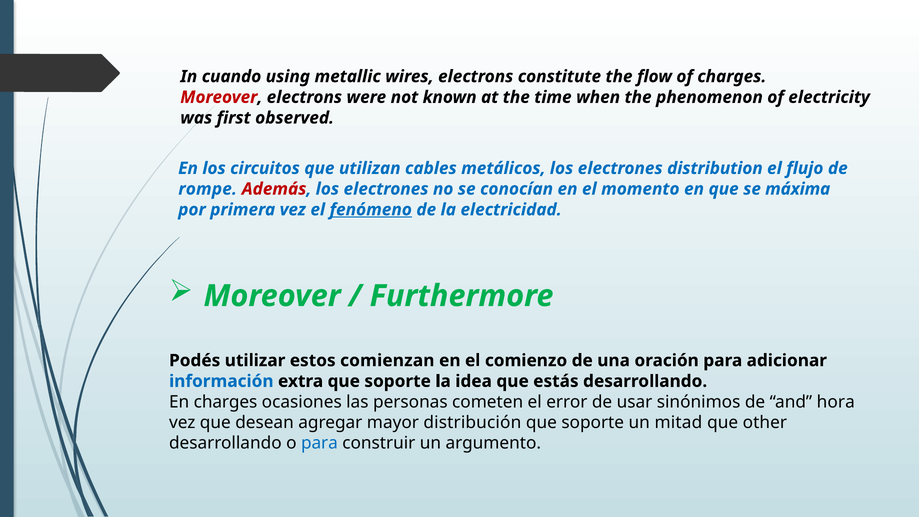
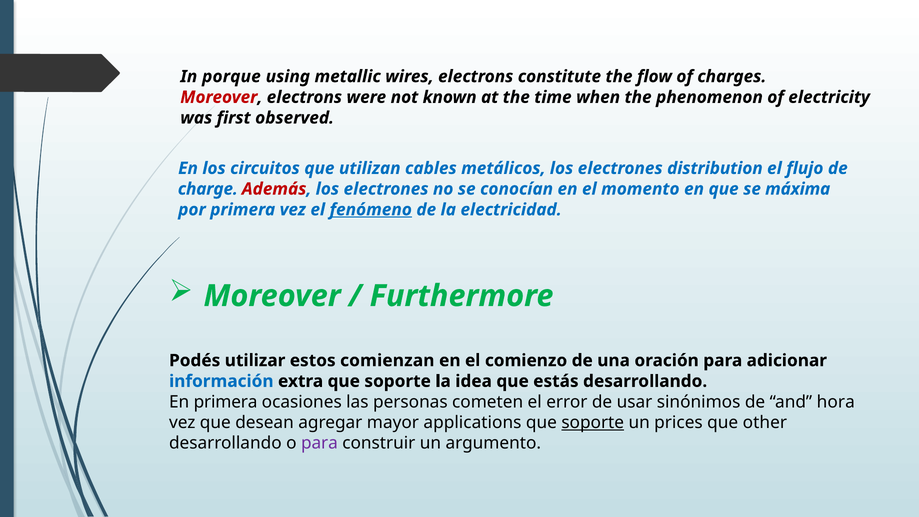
cuando: cuando -> porque (231, 77)
rompe: rompe -> charge (208, 189)
En charges: charges -> primera (226, 402)
distribución: distribución -> applications (472, 423)
soporte underline: none -> present (593, 423)
mitad: mitad -> prices (678, 423)
para colour: blue -> purple (319, 443)
